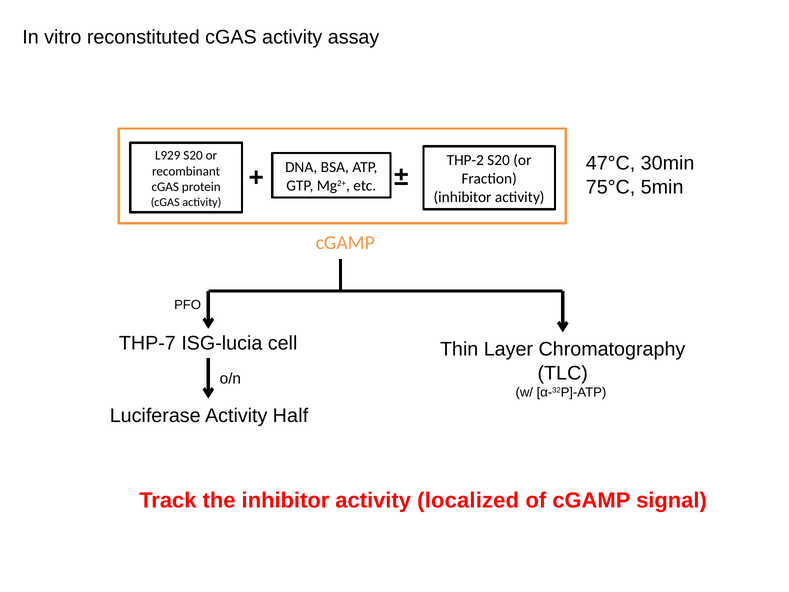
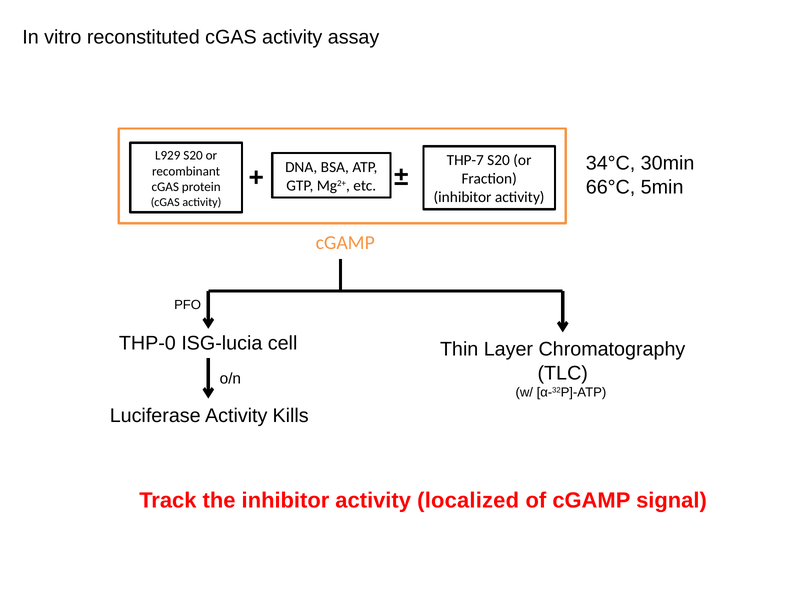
THP-2: THP-2 -> THP-7 (465, 160)
47°C: 47°C -> 34°C (611, 163)
75°C: 75°C -> 66°C (611, 187)
THP-7: THP-7 -> THP-0 (147, 343)
Half: Half -> Kills (291, 416)
